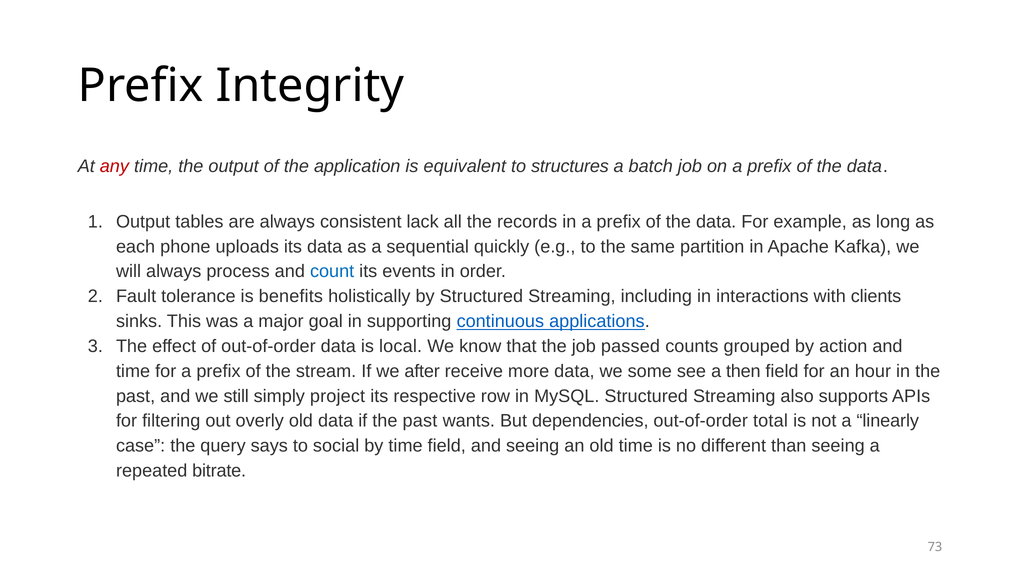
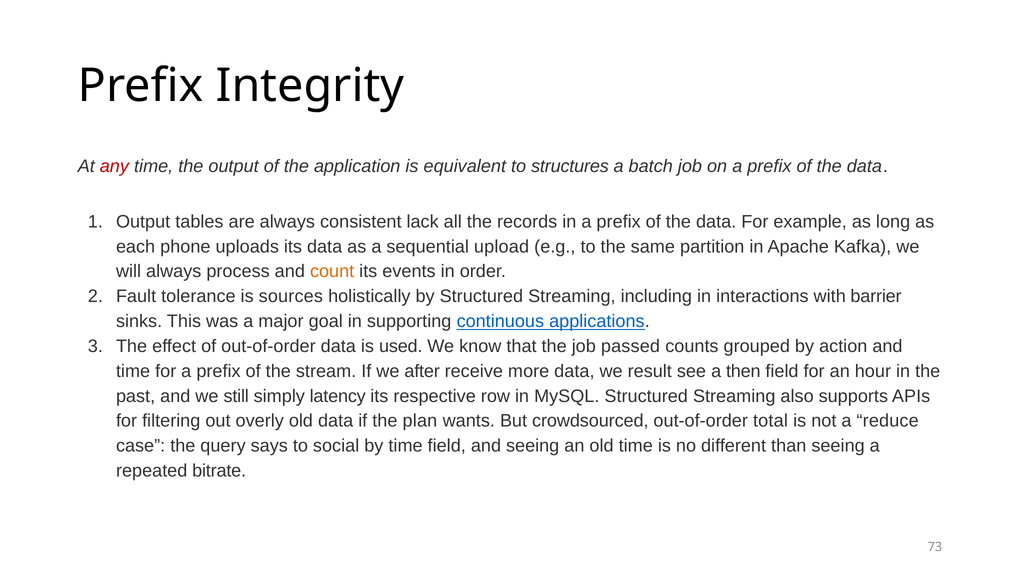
quickly: quickly -> upload (502, 246)
count colour: blue -> orange (332, 271)
benefits: benefits -> sources (291, 296)
clients: clients -> barrier (876, 296)
local: local -> used (401, 346)
some: some -> result (650, 371)
project: project -> latency (338, 396)
if the past: past -> plan (420, 421)
dependencies: dependencies -> crowdsourced (590, 421)
linearly: linearly -> reduce (888, 421)
